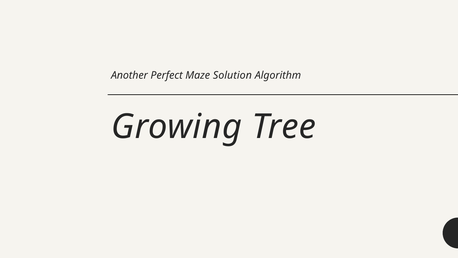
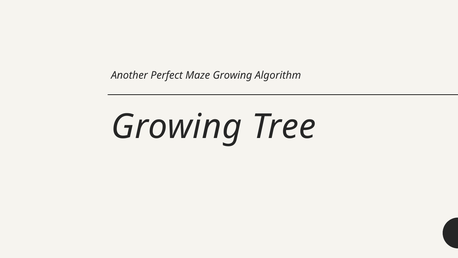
Maze Solution: Solution -> Growing (232, 75)
